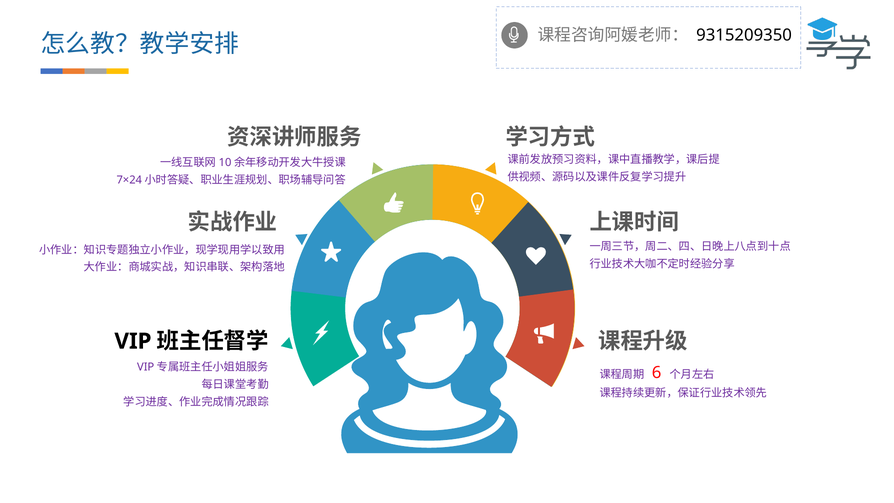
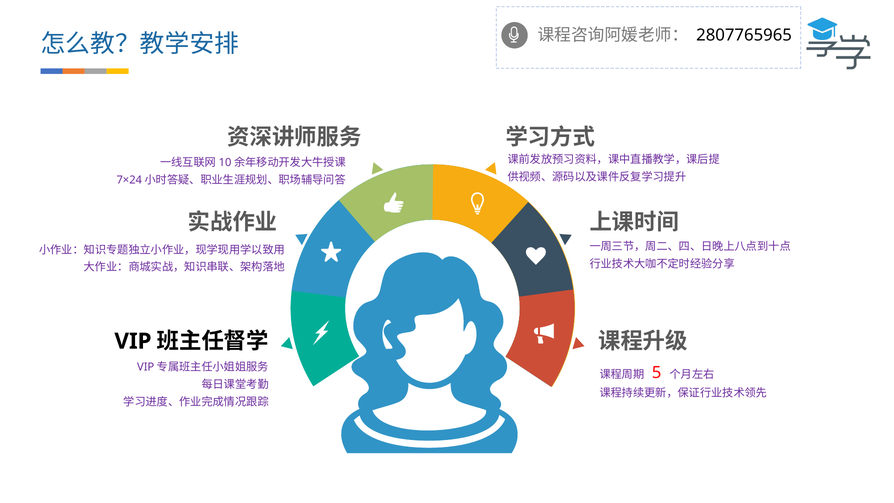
9315209350: 9315209350 -> 2807765965 (744, 35)
6: 6 -> 5 (657, 373)
